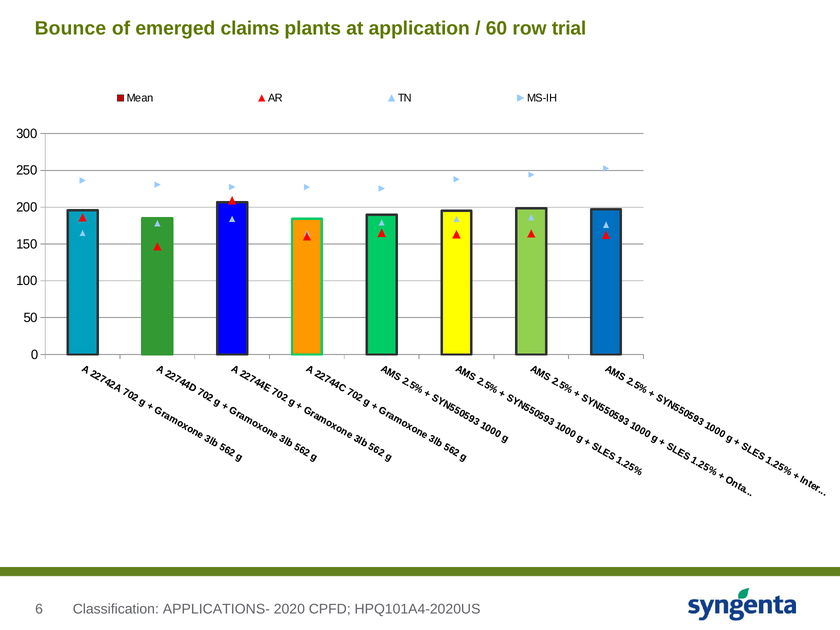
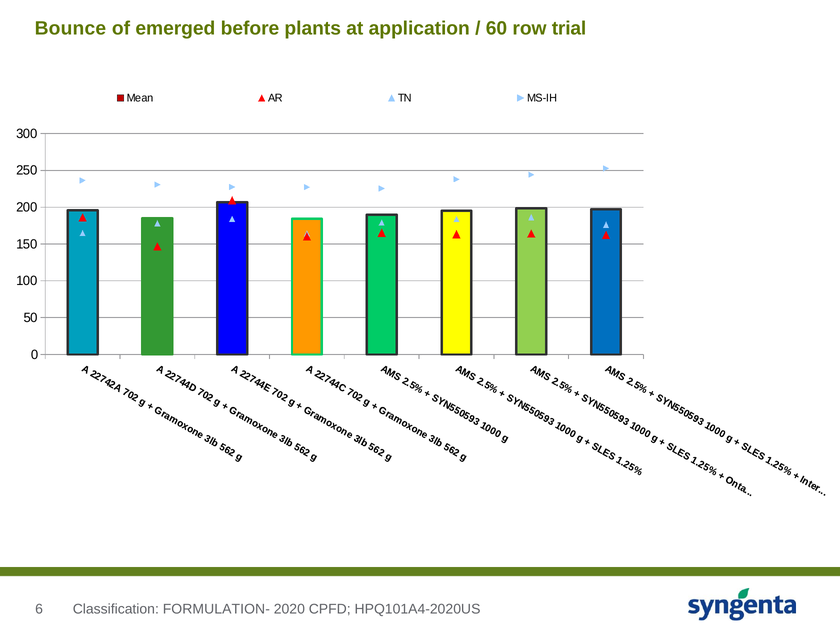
claims: claims -> before (250, 28)
APPLICATIONS-: APPLICATIONS- -> FORMULATION- (216, 609)
